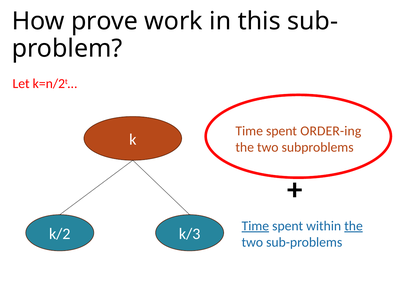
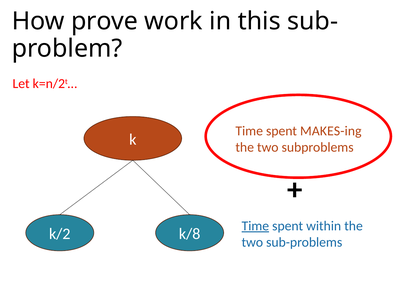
ORDER-ing: ORDER-ing -> MAKES-ing (331, 131)
the underline: present -> none (354, 226)
k/3: k/3 -> k/8 (190, 233)
